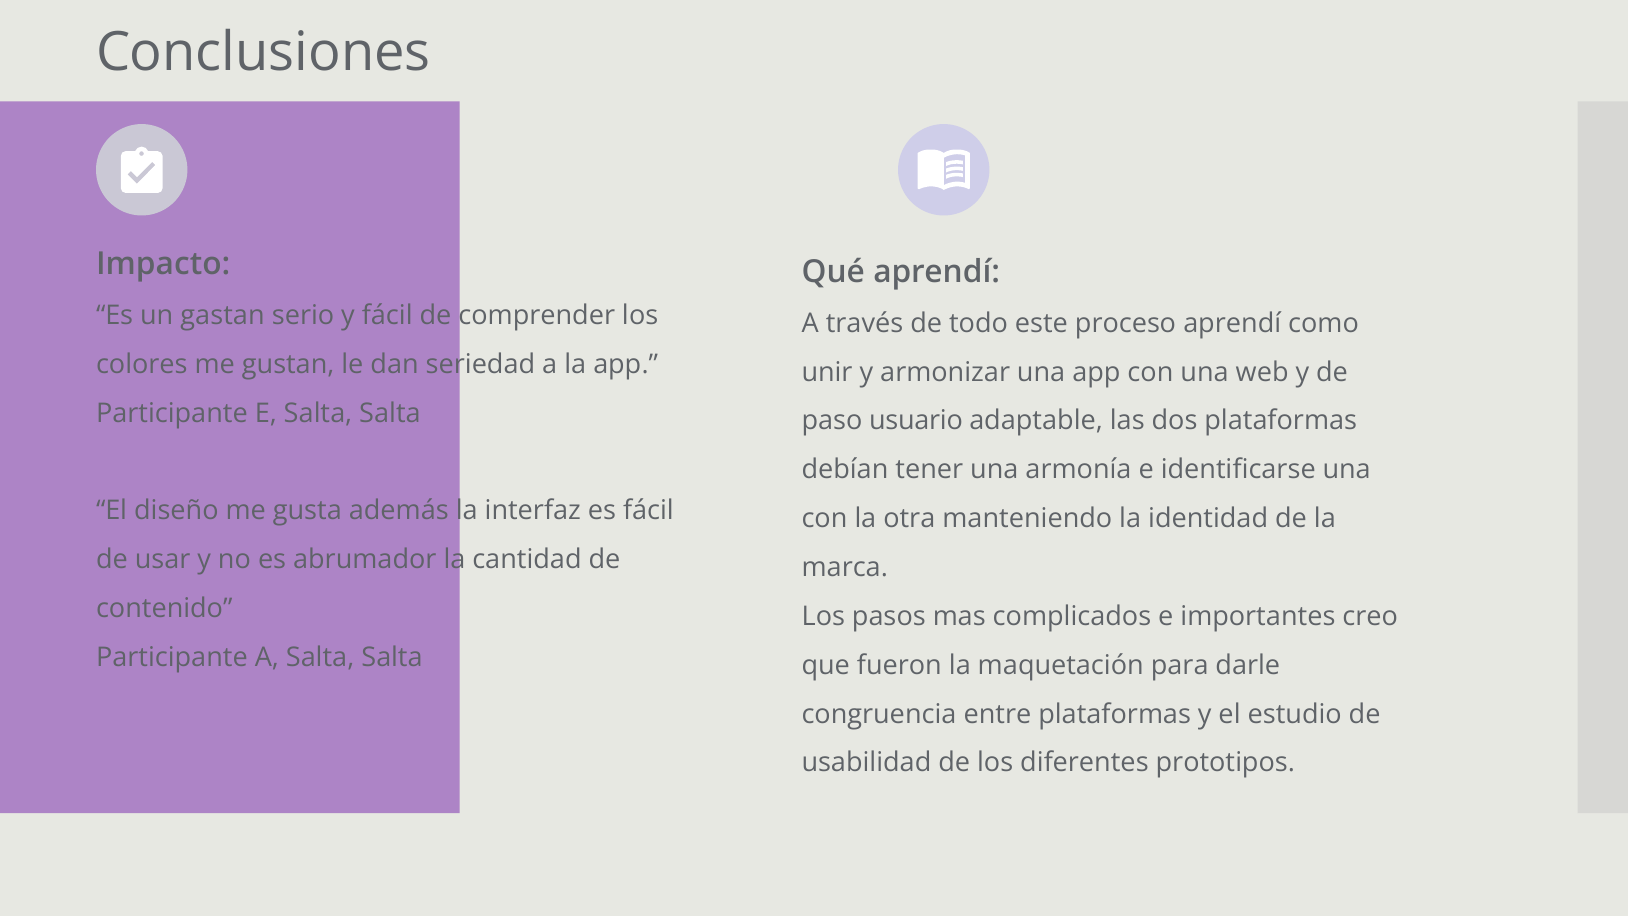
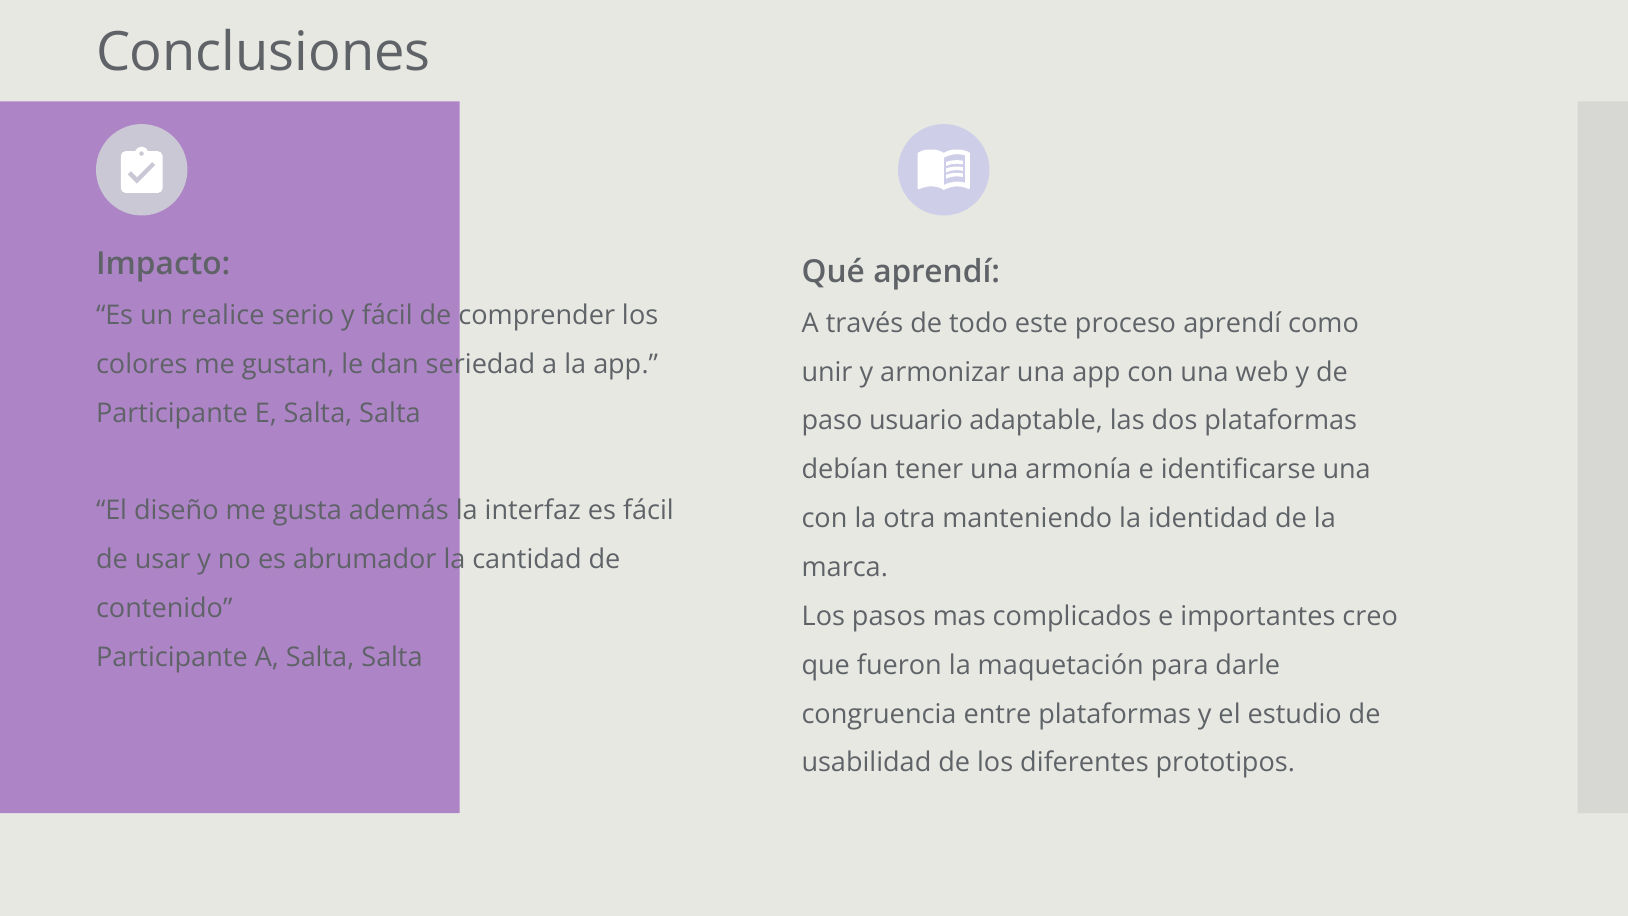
gastan: gastan -> realice (223, 315)
